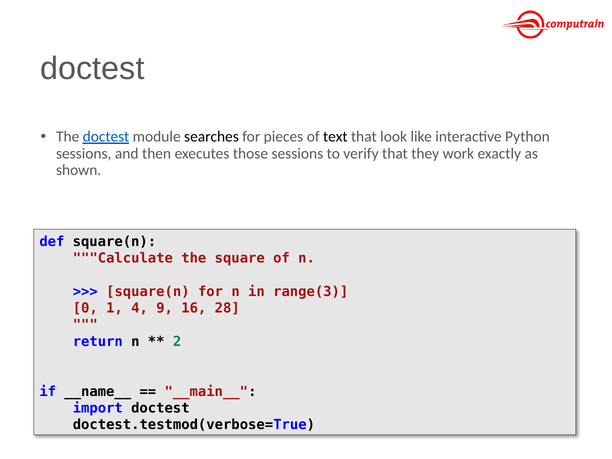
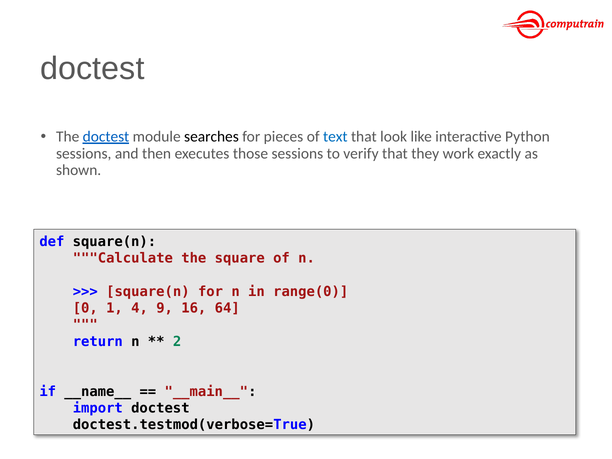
text colour: black -> blue (335, 137)
range(3: range(3 -> range(0 (311, 291)
28: 28 -> 64 (227, 308)
